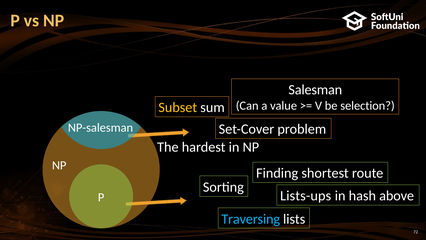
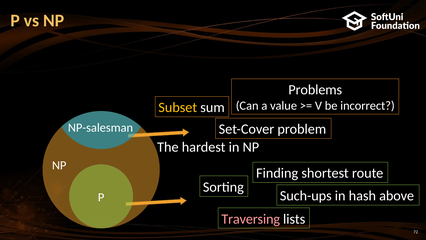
Salesman: Salesman -> Problems (315, 90)
selection: selection -> incorrect (367, 106)
Lists-ups: Lists-ups -> Such-ups (306, 196)
Traversing colour: light blue -> pink (251, 219)
